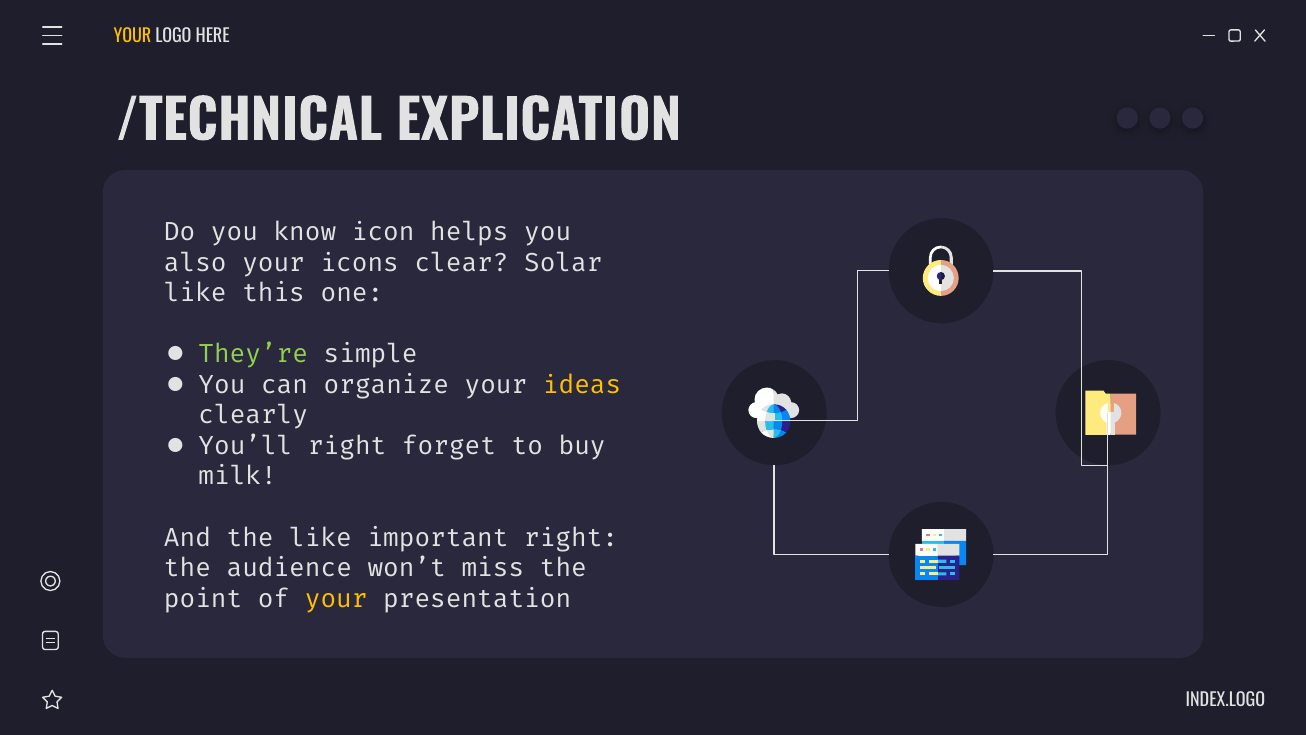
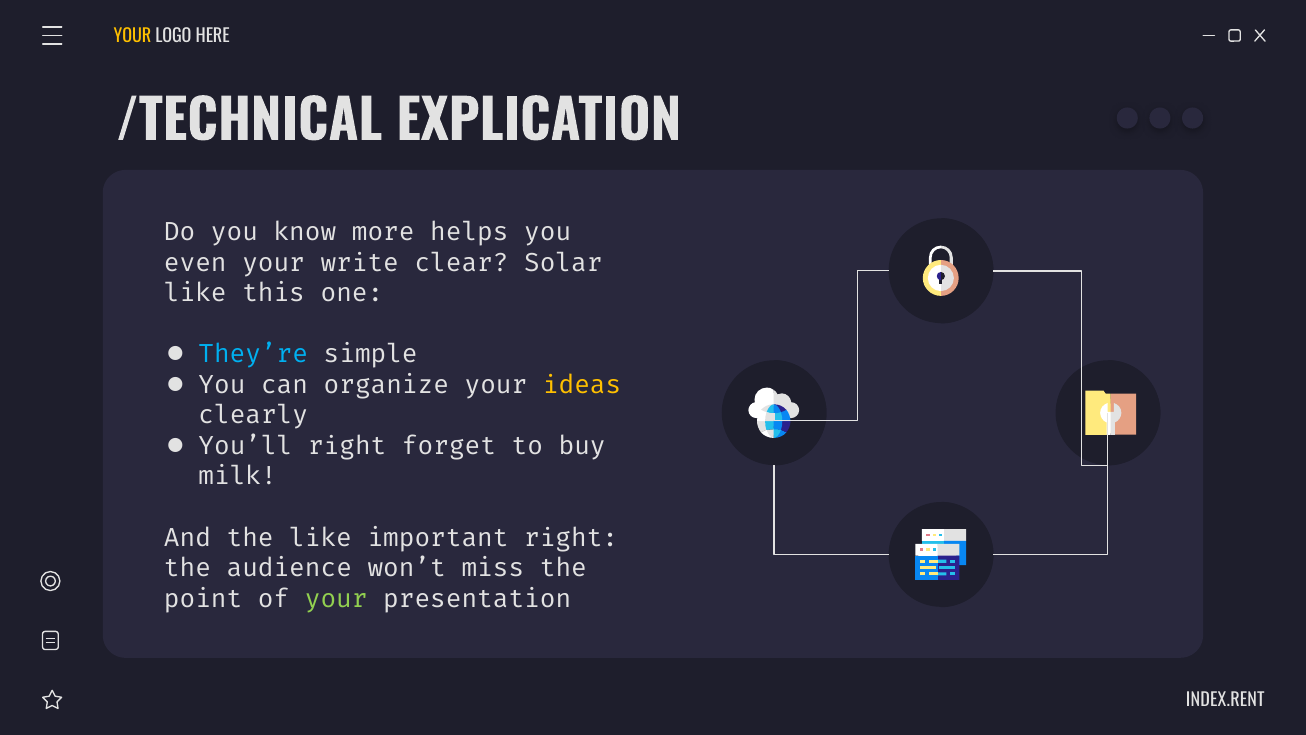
icon: icon -> more (383, 232)
also: also -> even (195, 263)
icons: icons -> write (360, 263)
They’re colour: light green -> light blue (253, 354)
your colour: yellow -> light green (336, 598)
INDEX.LOGO: INDEX.LOGO -> INDEX.RENT (1225, 700)
